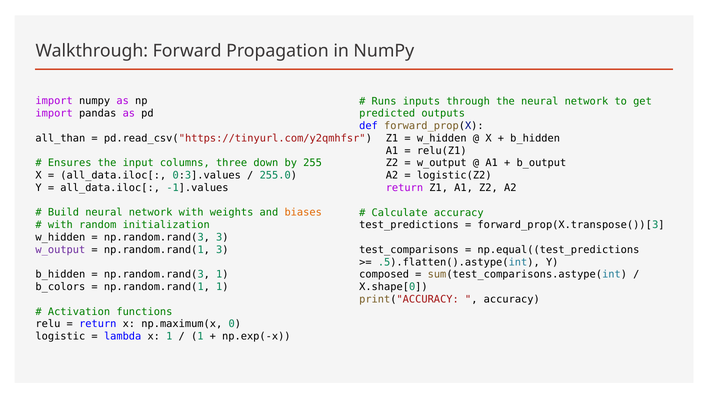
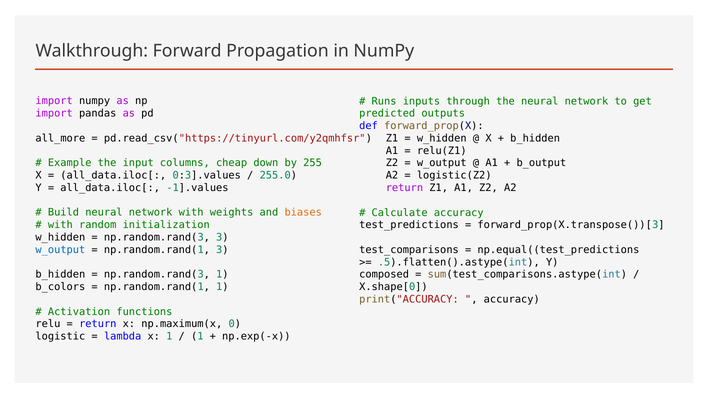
all_than: all_than -> all_more (60, 138)
Ensures: Ensures -> Example (70, 163)
three: three -> cheap (232, 163)
w_output colour: purple -> blue (60, 250)
